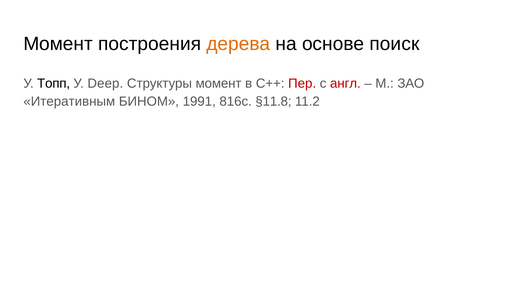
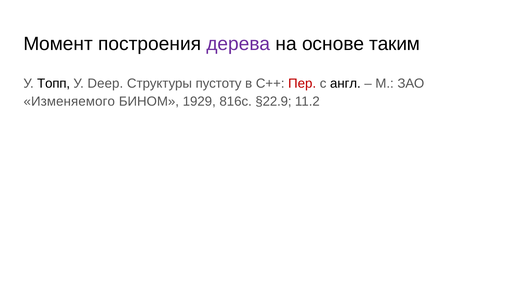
дерева colour: orange -> purple (238, 44)
поиск: поиск -> таким (395, 44)
Структуры момент: момент -> пустоту (219, 83)
англ colour: red -> black (345, 83)
Итеративным: Итеративным -> Изменяемого (69, 102)
1991: 1991 -> 1929 (199, 102)
§11.8: §11.8 -> §22.9 (273, 102)
